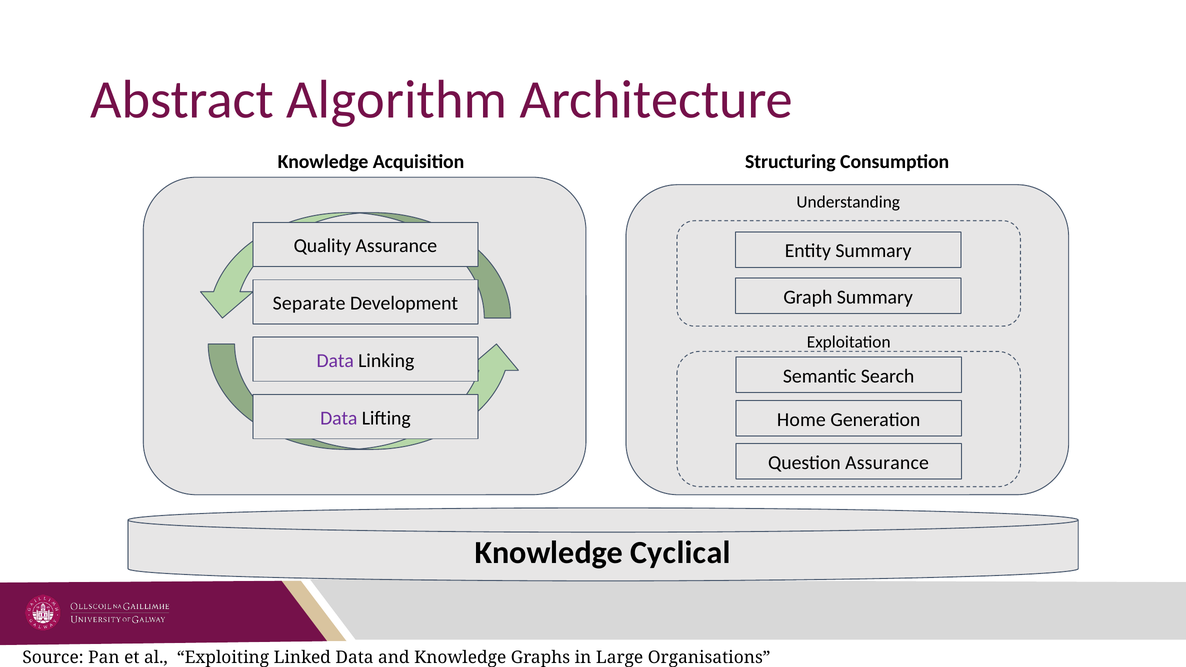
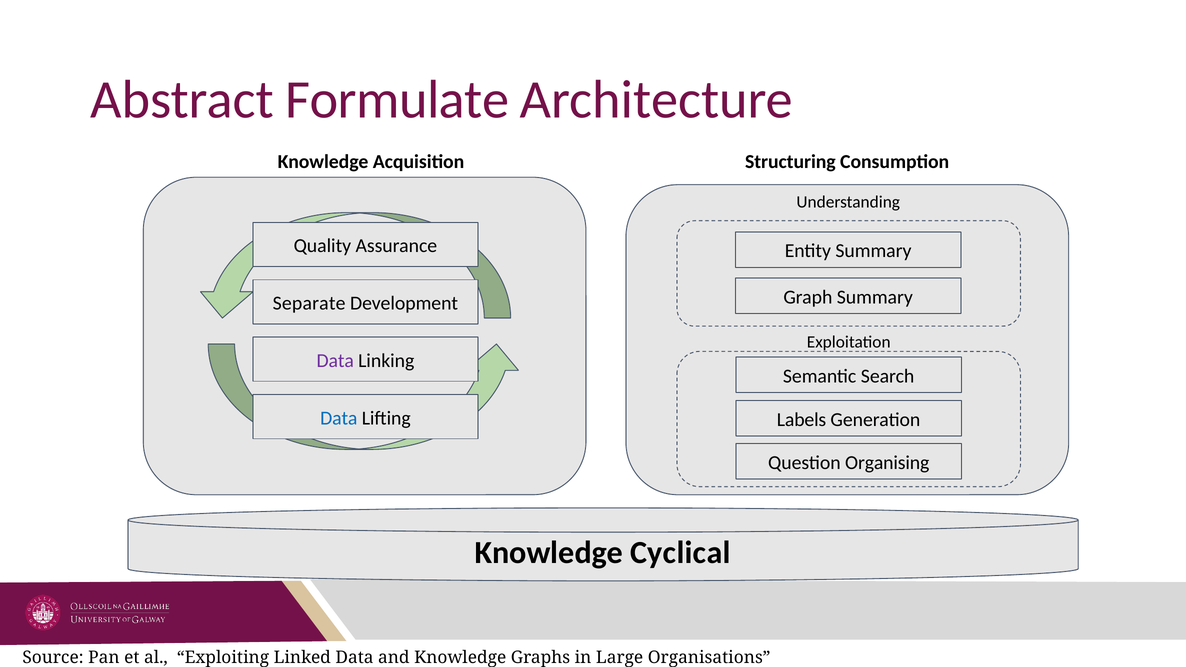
Algorithm: Algorithm -> Formulate (397, 100)
Data colour: purple -> blue (339, 418)
Home: Home -> Labels (802, 420)
Question Assurance: Assurance -> Organising (887, 463)
